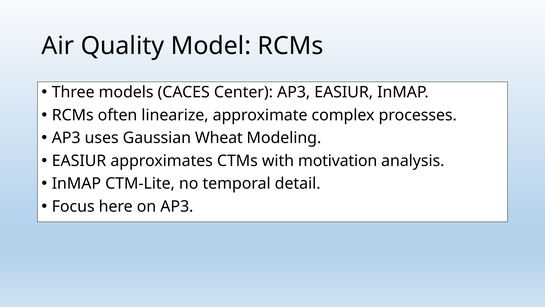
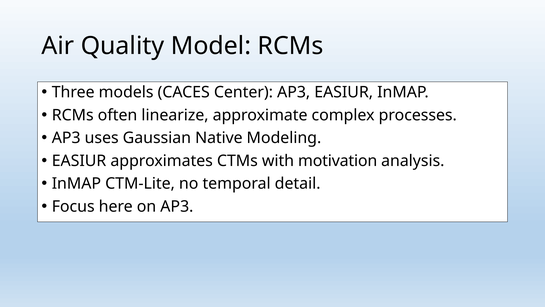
Wheat: Wheat -> Native (219, 138)
